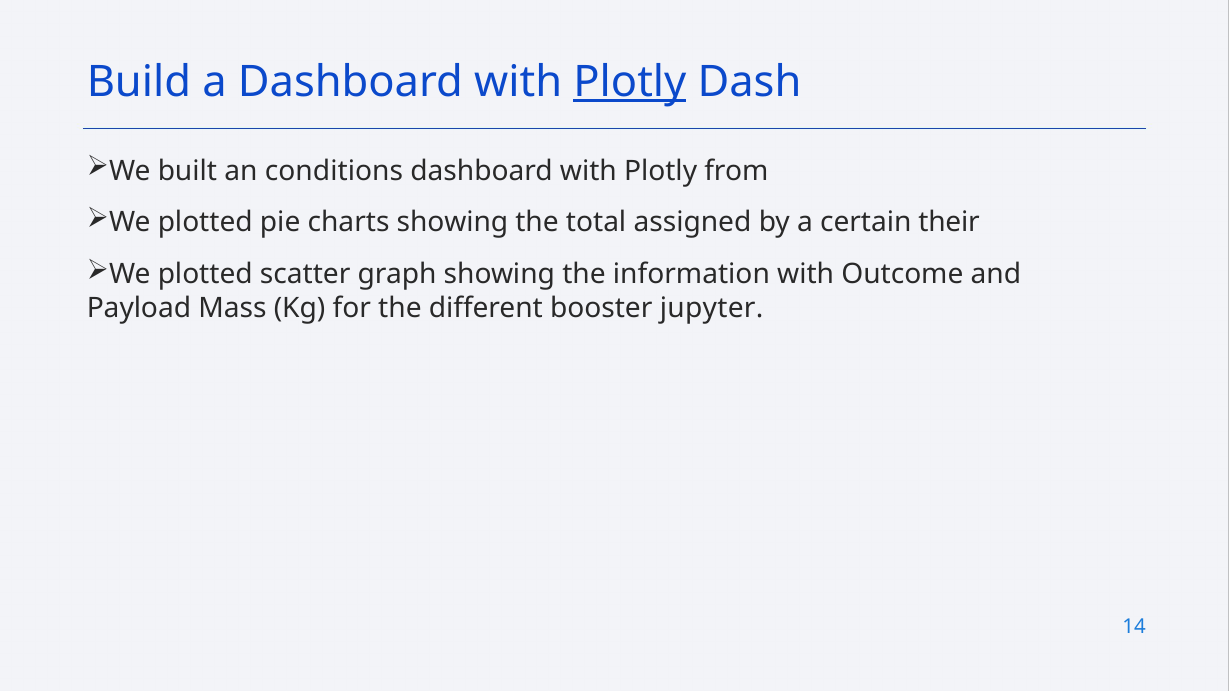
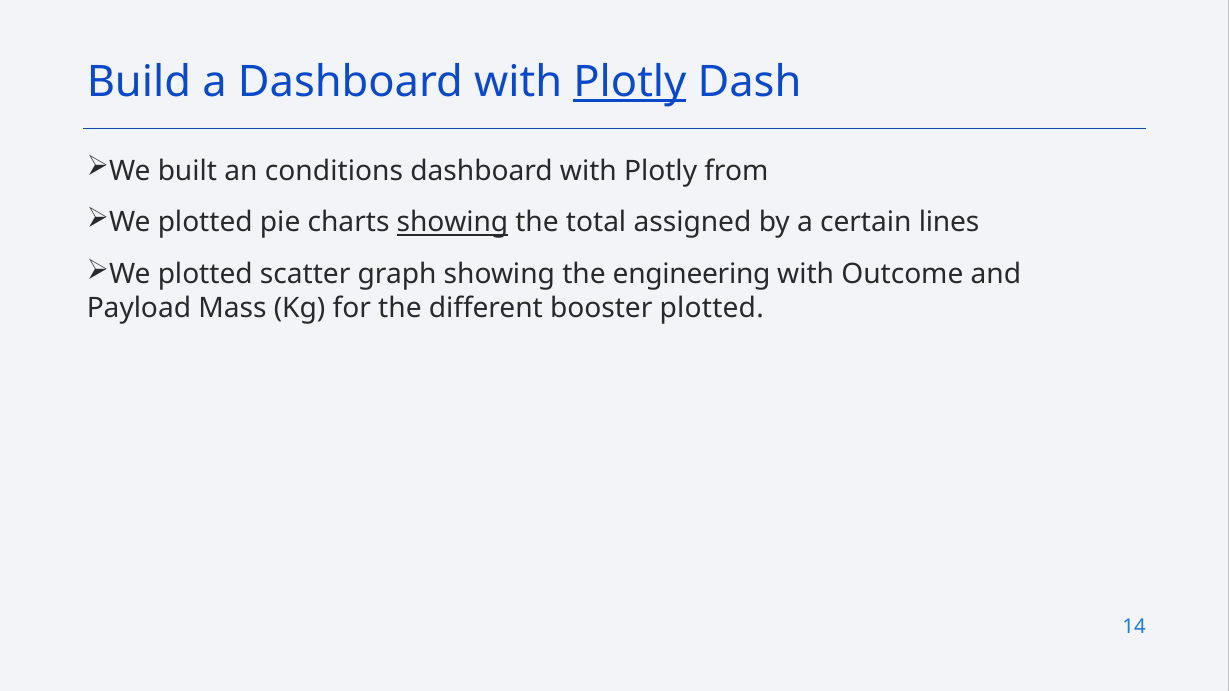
showing underline: none -> present (452, 223)
their: their -> lines (949, 223)
information: information -> engineering (692, 274)
booster jupyter: jupyter -> plotted (712, 308)
